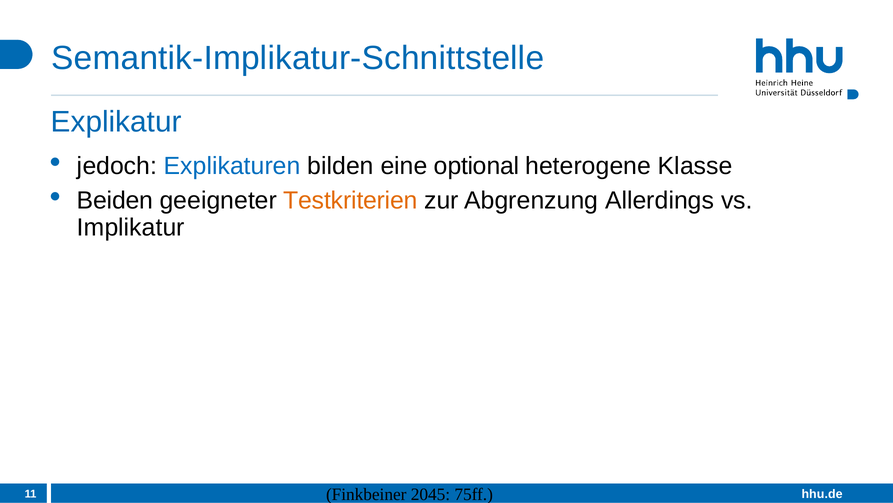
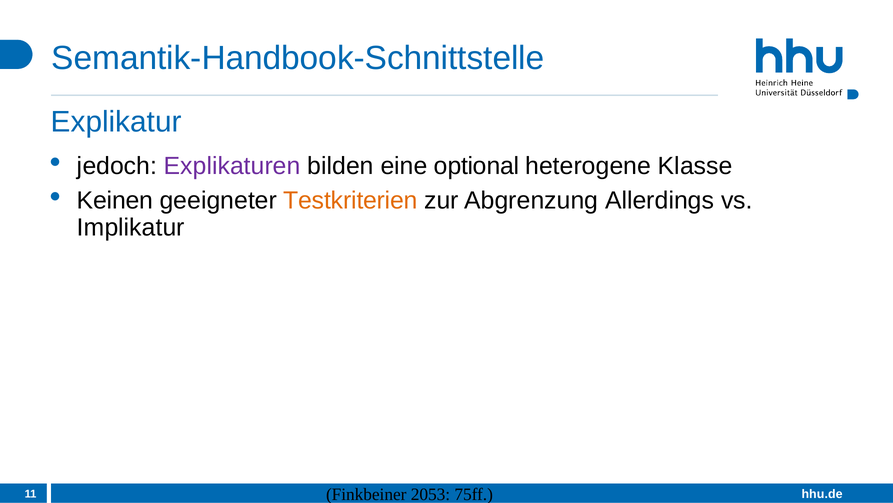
Semantik-Implikatur-Schnittstelle: Semantik-Implikatur-Schnittstelle -> Semantik-Handbook-Schnittstelle (298, 58)
Explikaturen colour: blue -> purple (232, 166)
Beiden: Beiden -> Keinen (115, 201)
2045: 2045 -> 2053 (430, 494)
